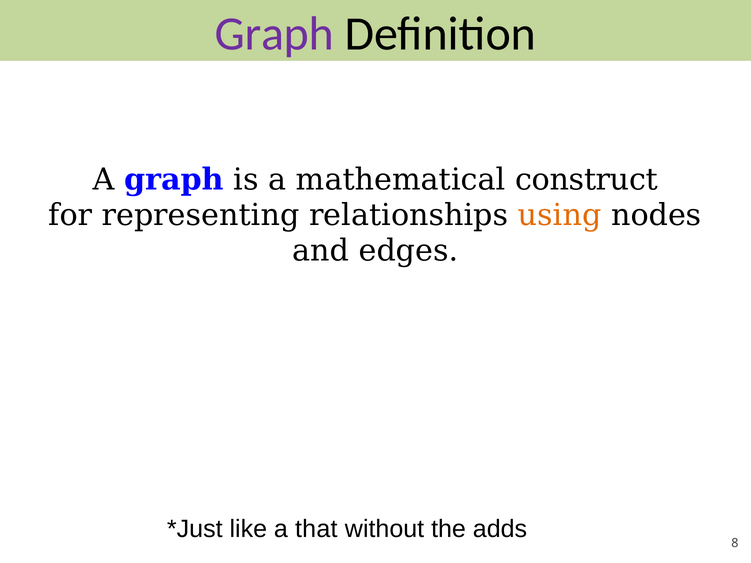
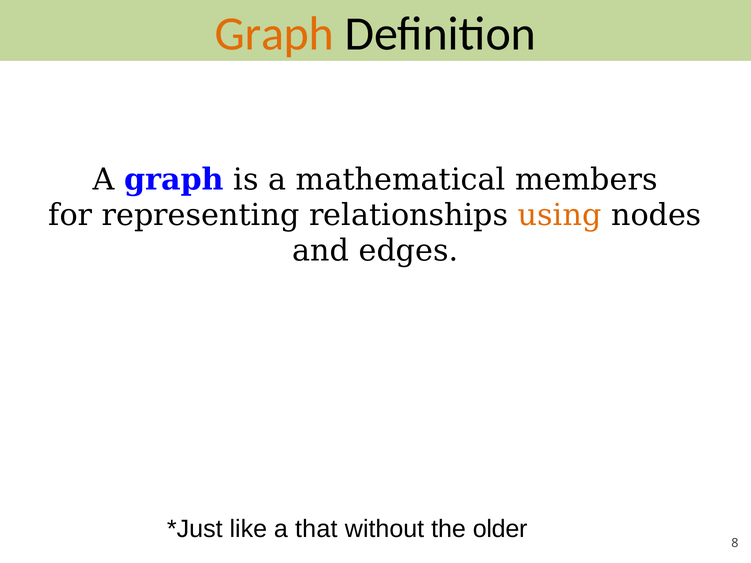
Graph colour: purple -> orange (274, 34)
construct: construct -> members (586, 180)
adds: adds -> older (500, 529)
